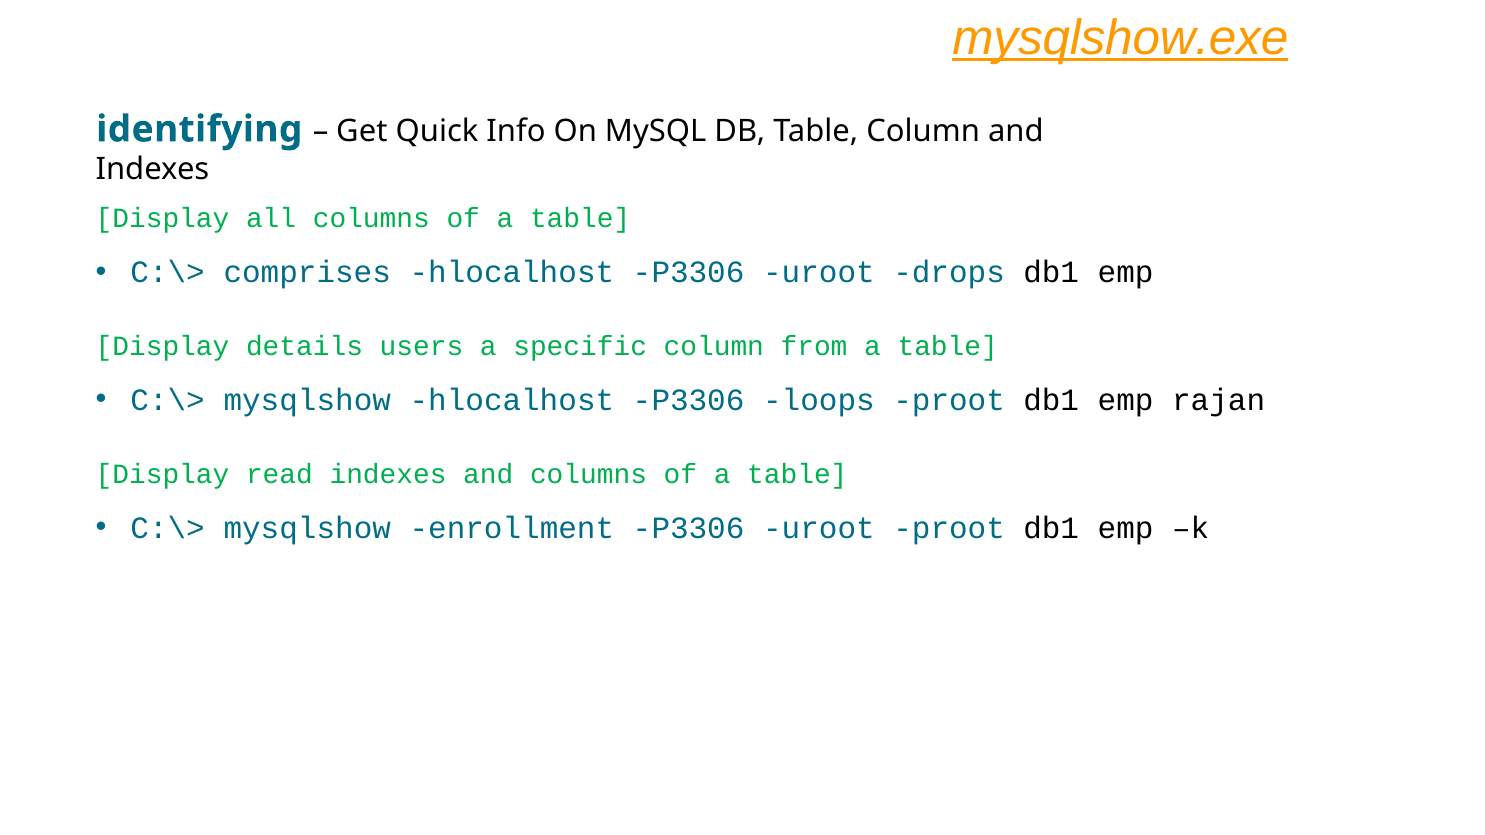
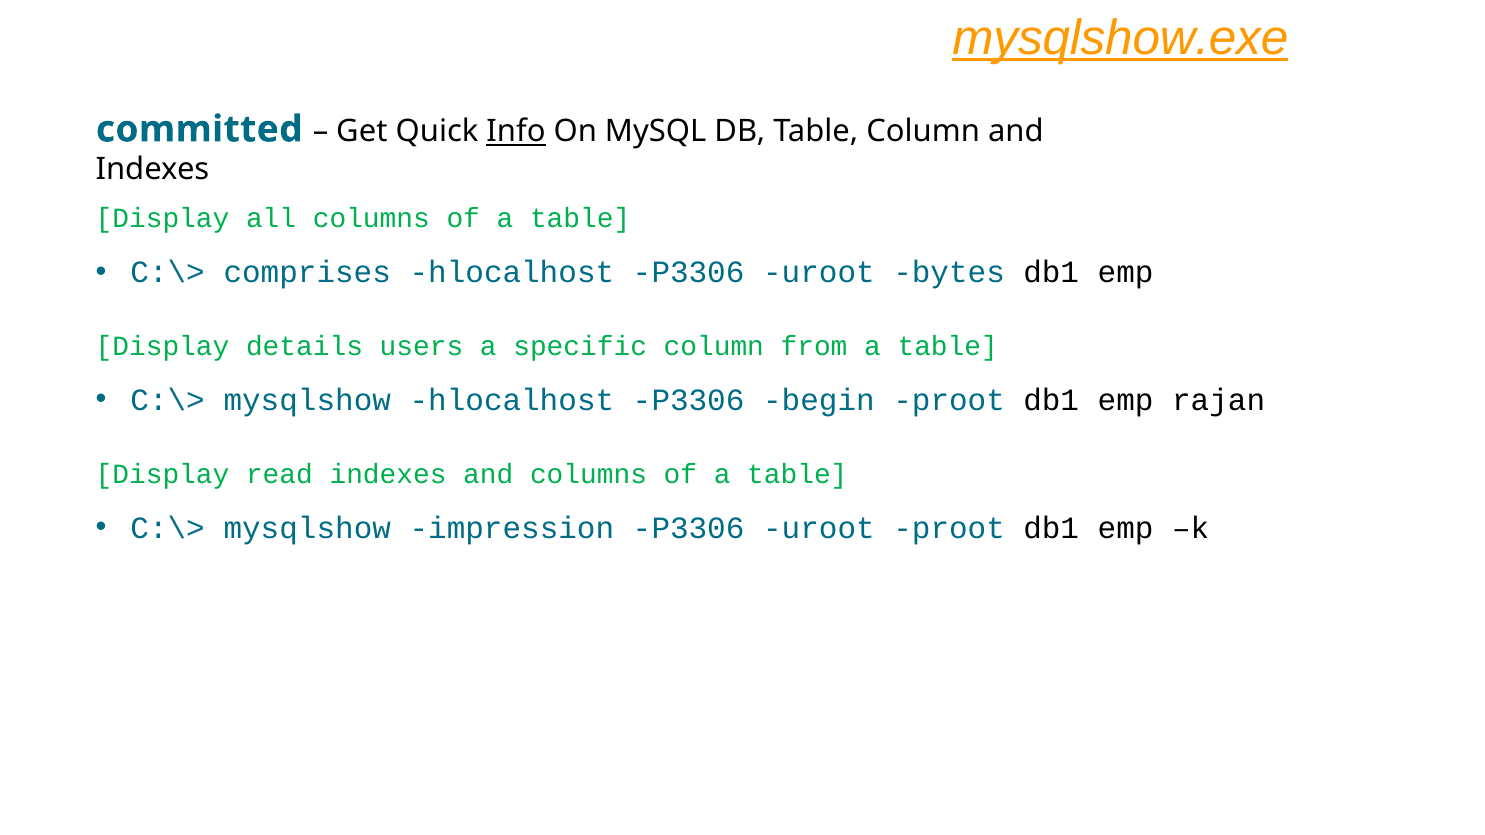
identifying: identifying -> committed (199, 129)
Info underline: none -> present (516, 131)
drops: drops -> bytes (949, 273)
loops: loops -> begin (819, 401)
enrollment: enrollment -> impression (512, 529)
